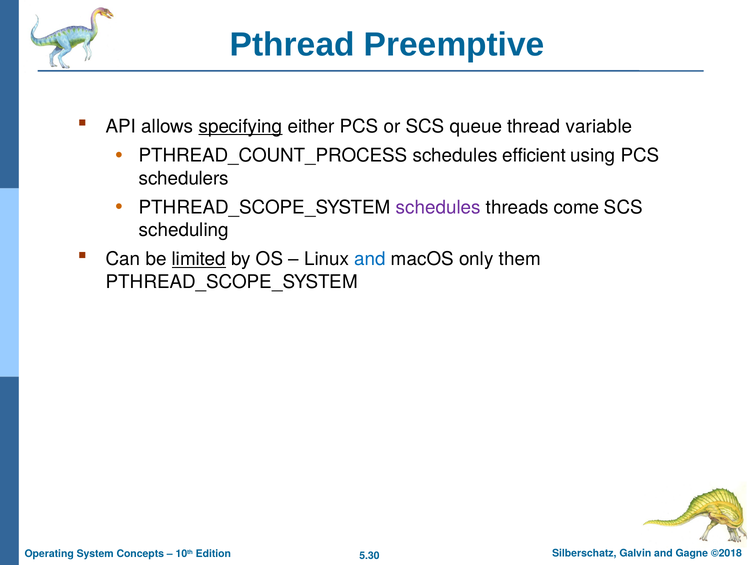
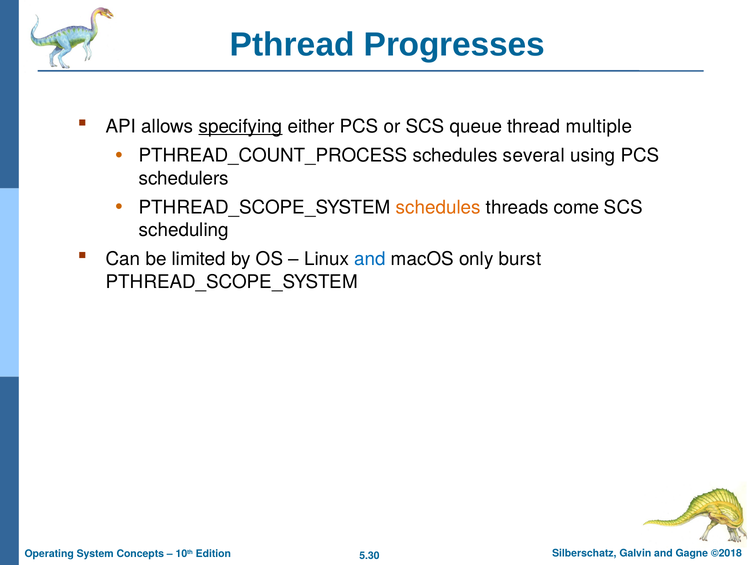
Preemptive: Preemptive -> Progresses (454, 45)
variable: variable -> multiple (599, 127)
efficient: efficient -> several (534, 156)
schedules colour: purple -> orange (438, 208)
limited underline: present -> none (199, 259)
them: them -> burst (520, 259)
